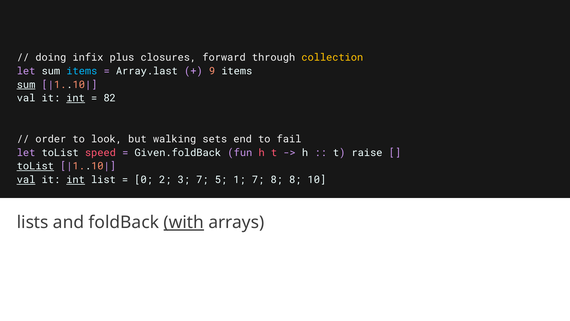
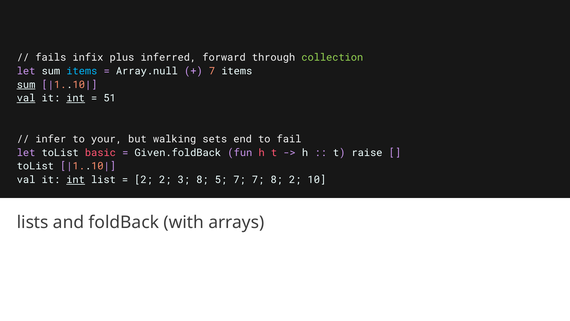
doing: doing -> fails (51, 57)
closures: closures -> inferred (168, 57)
collection colour: yellow -> light green (332, 57)
Array.last: Array.last -> Array.null (147, 71)
9: 9 -> 7 (212, 71)
val underline: none -> present (26, 98)
82: 82 -> 51 (110, 98)
order: order -> infer (51, 139)
look: look -> your (107, 139)
speed: speed -> basic (100, 152)
toList underline: present -> none (35, 166)
val underline: present -> none (26, 180)
0: 0 -> 2 (144, 180)
3 7: 7 -> 8 (202, 180)
5 1: 1 -> 7 (240, 180)
8 8: 8 -> 2 (295, 180)
with underline: present -> none (184, 222)
